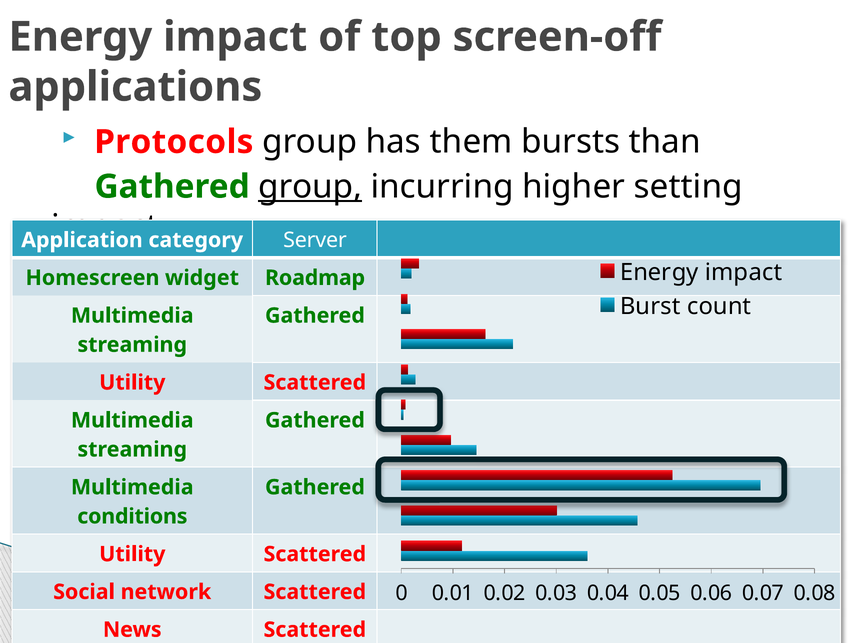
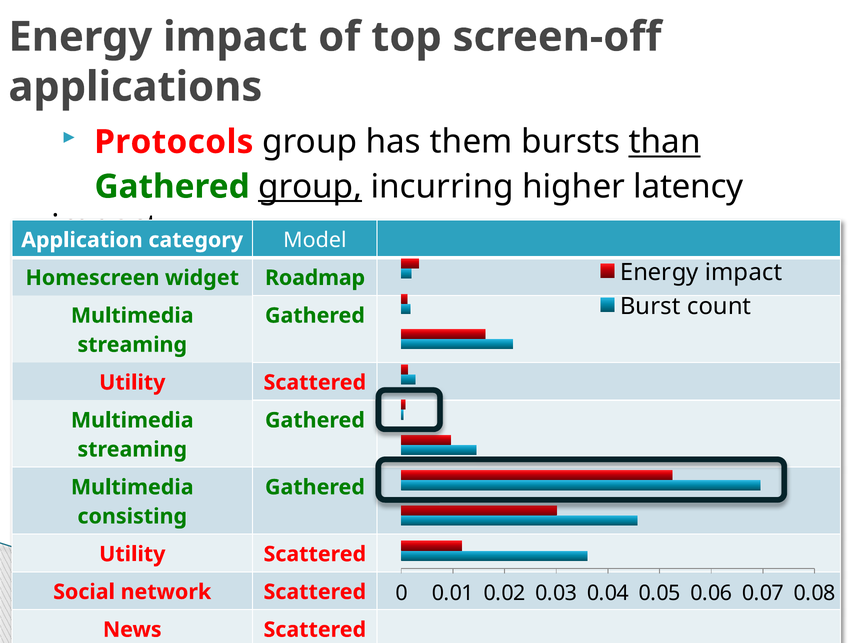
than underline: none -> present (665, 142)
setting: setting -> latency (688, 187)
Server: Server -> Model (315, 240)
conditions: conditions -> consisting (132, 517)
